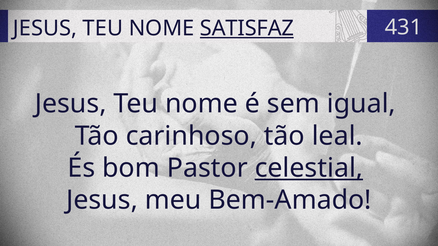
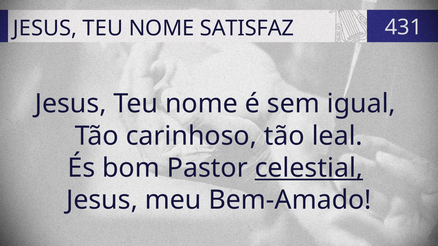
SATISFAZ underline: present -> none (247, 28)
